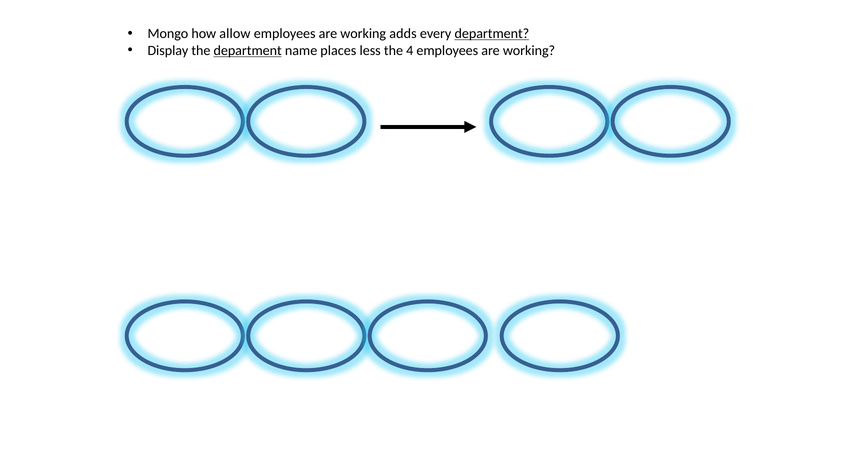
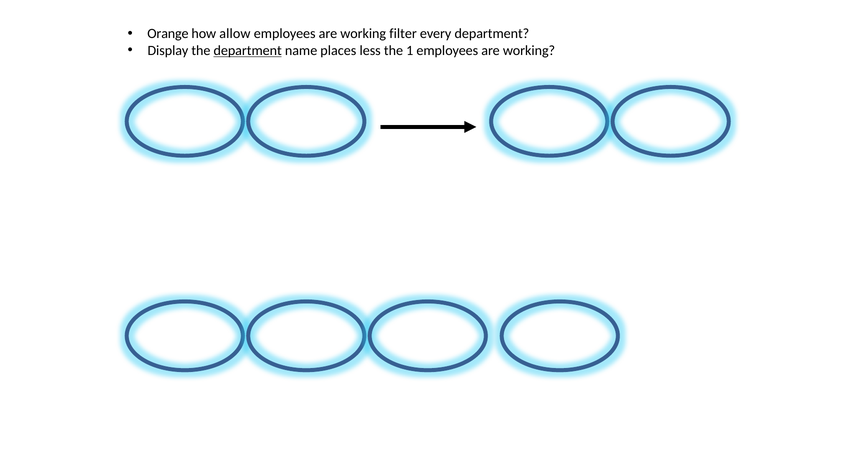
Mongo: Mongo -> Orange (168, 34)
adds: adds -> filter (403, 34)
department underline: present -> none (492, 34)
4: 4 -> 1 (410, 51)
